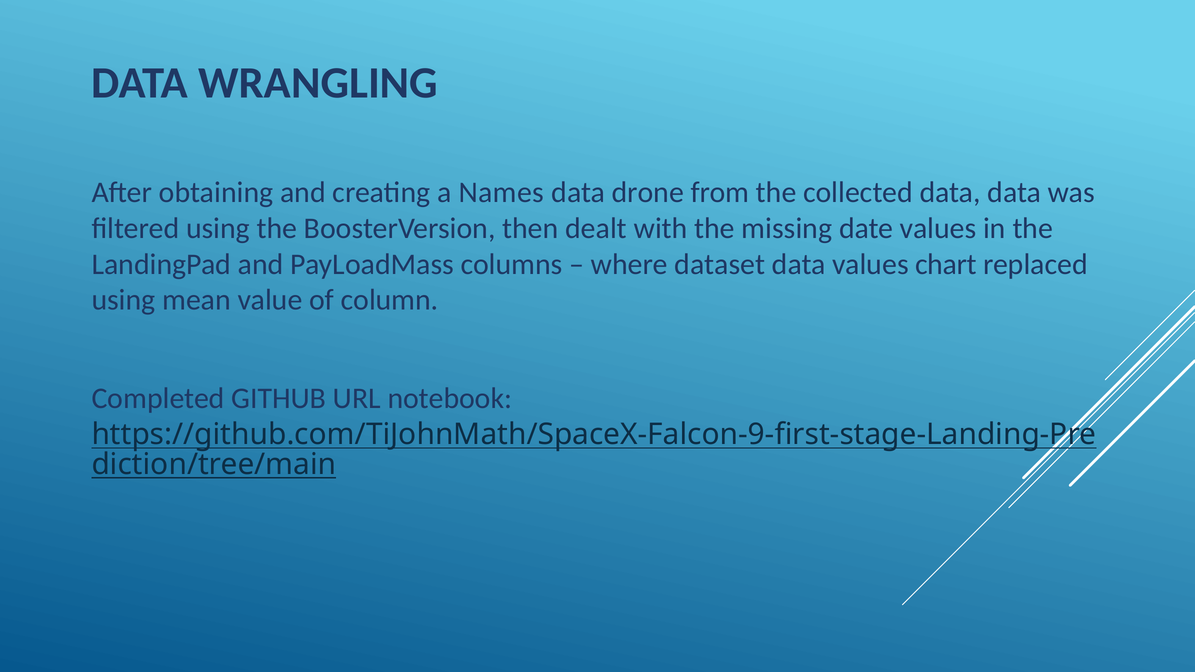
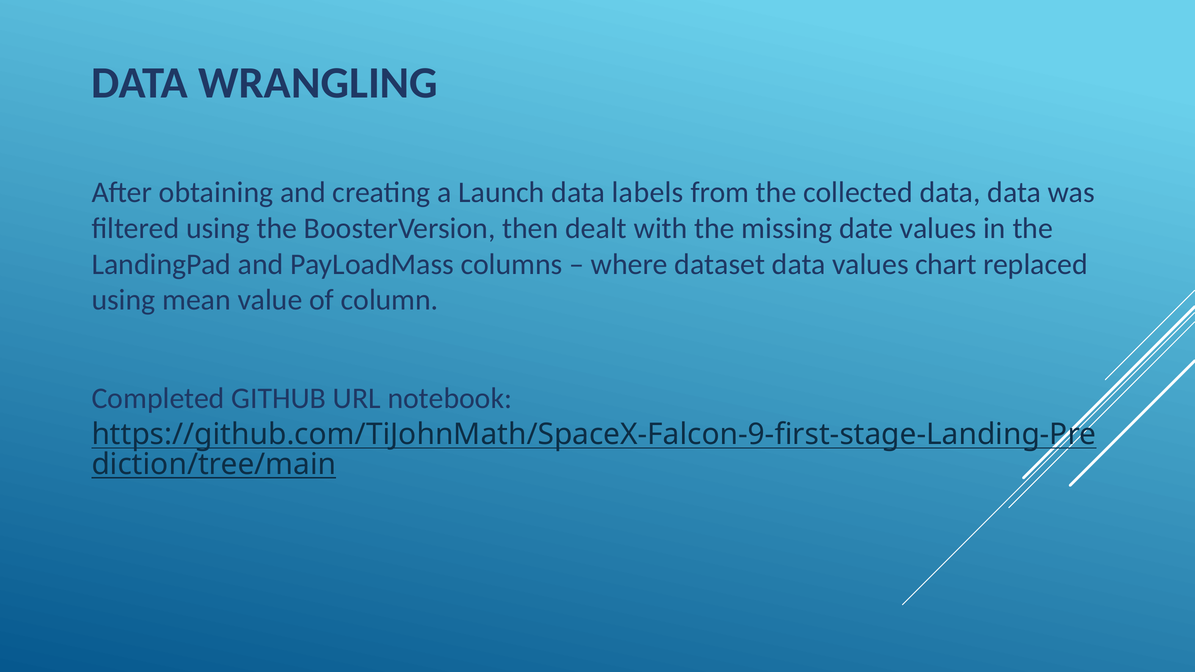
Names: Names -> Launch (501, 193)
drone: drone -> labels (648, 193)
